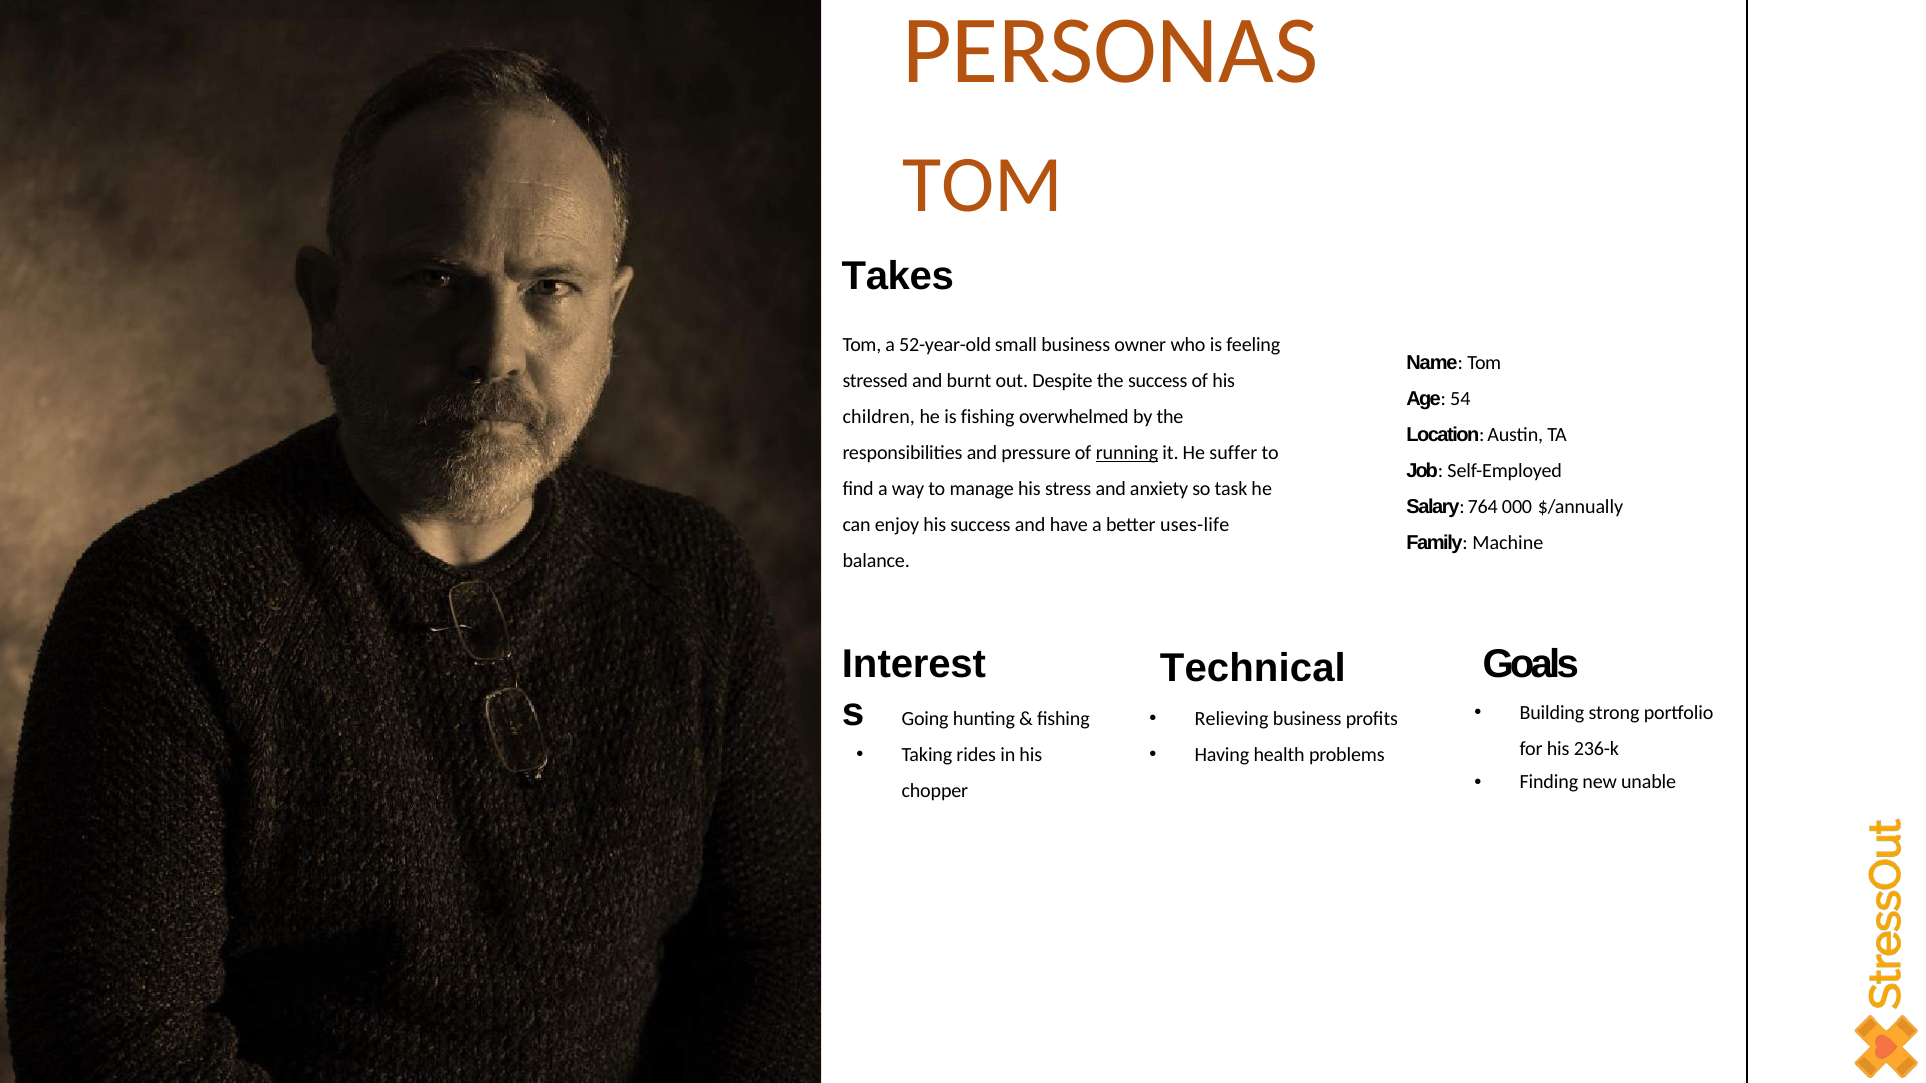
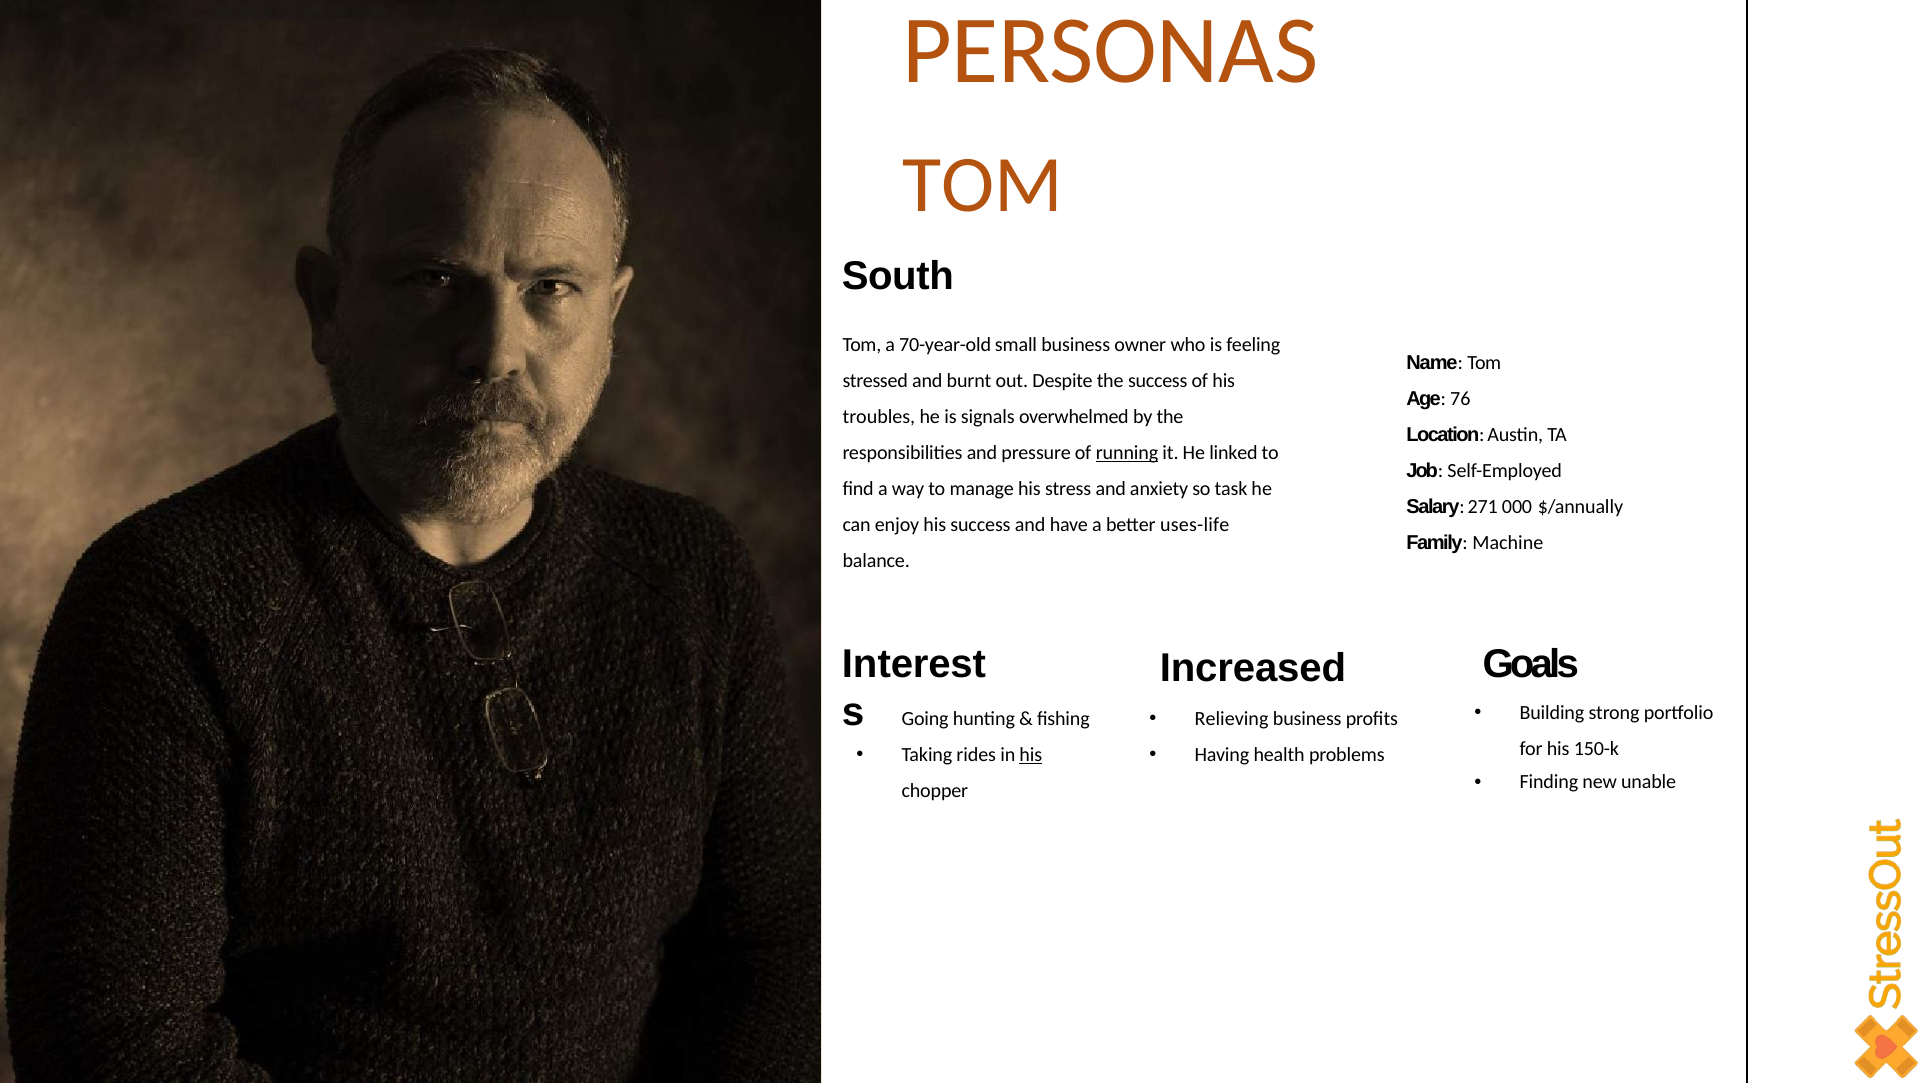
Takes: Takes -> South (898, 277)
52-year-old: 52-year-old -> 70-year-old (945, 345)
54: 54 -> 76 (1460, 399)
children: children -> troubles (879, 417)
is fishing: fishing -> signals (988, 417)
suffer: suffer -> linked (1234, 453)
764: 764 -> 271 (1483, 507)
Technical: Technical -> Increased (1253, 669)
236-k: 236-k -> 150-k (1596, 749)
his underline: none -> present (1031, 755)
